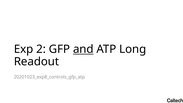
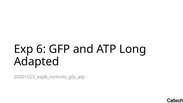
2: 2 -> 6 (41, 49)
and underline: present -> none (83, 49)
Readout: Readout -> Adapted (36, 62)
